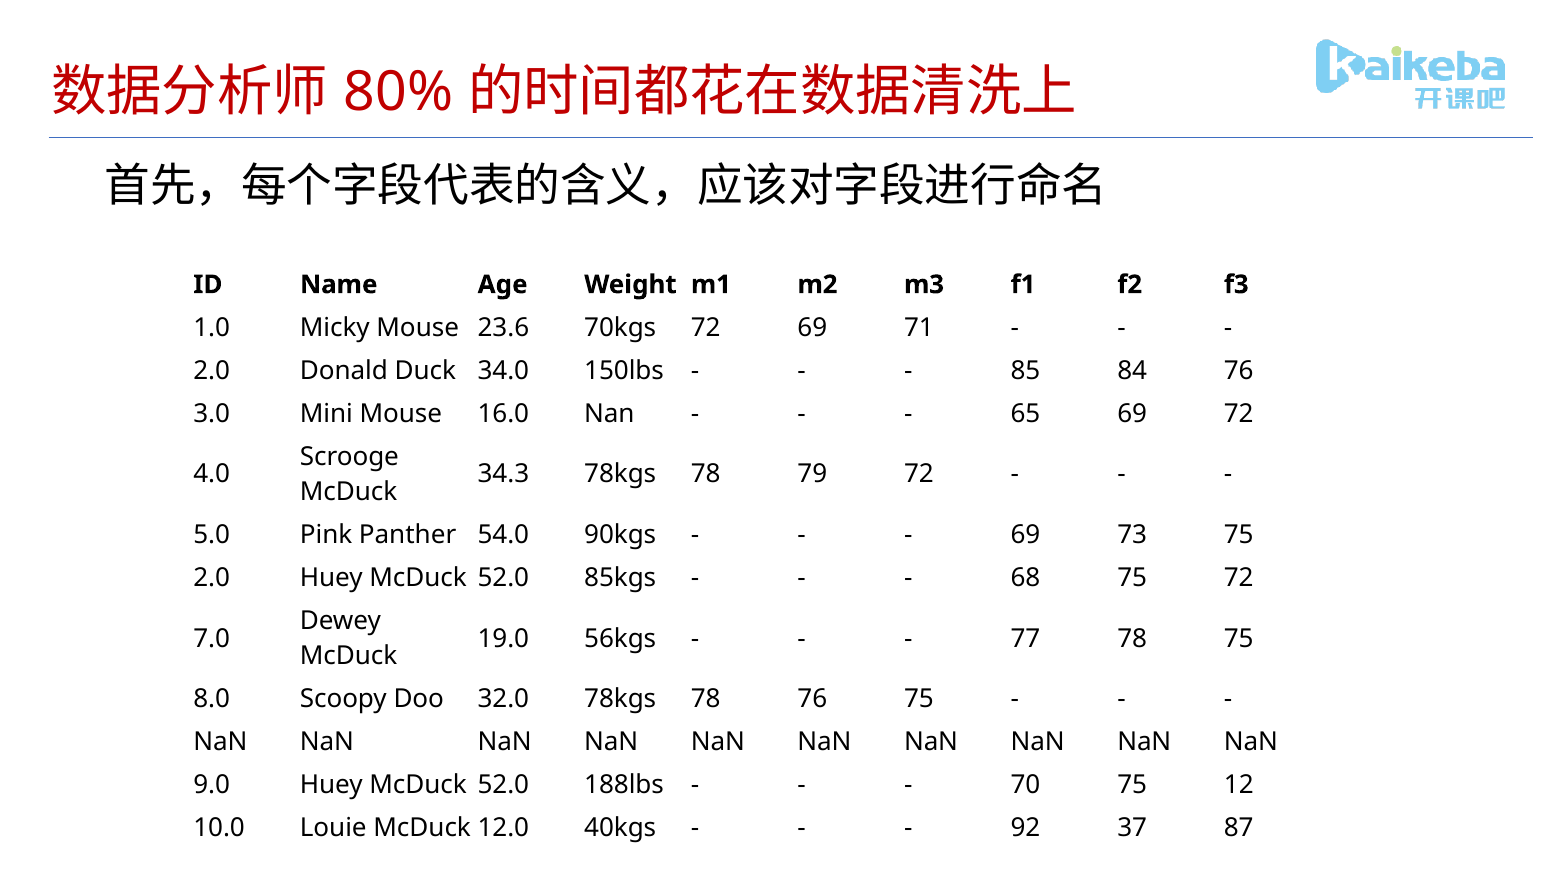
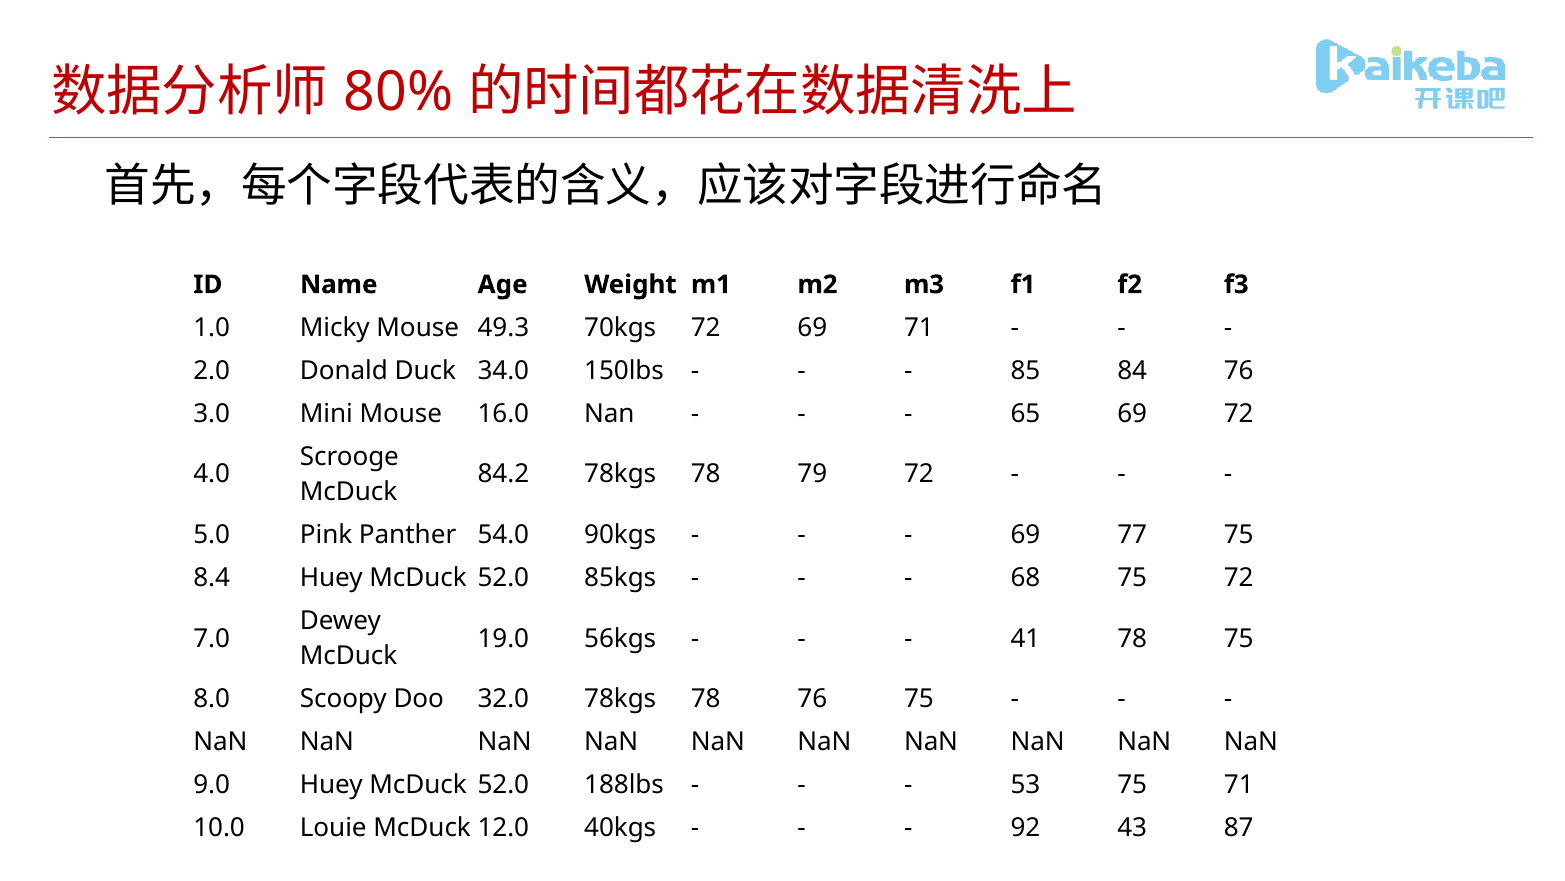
23.6: 23.6 -> 49.3 (503, 327)
34.3: 34.3 -> 84.2 (503, 474)
73: 73 -> 77 (1132, 534)
2.0: 2.0 -> 8.4 (212, 577)
77: 77 -> 41 (1026, 638)
70: 70 -> 53 (1026, 784)
75 12: 12 -> 71 (1239, 784)
37: 37 -> 43 (1132, 827)
